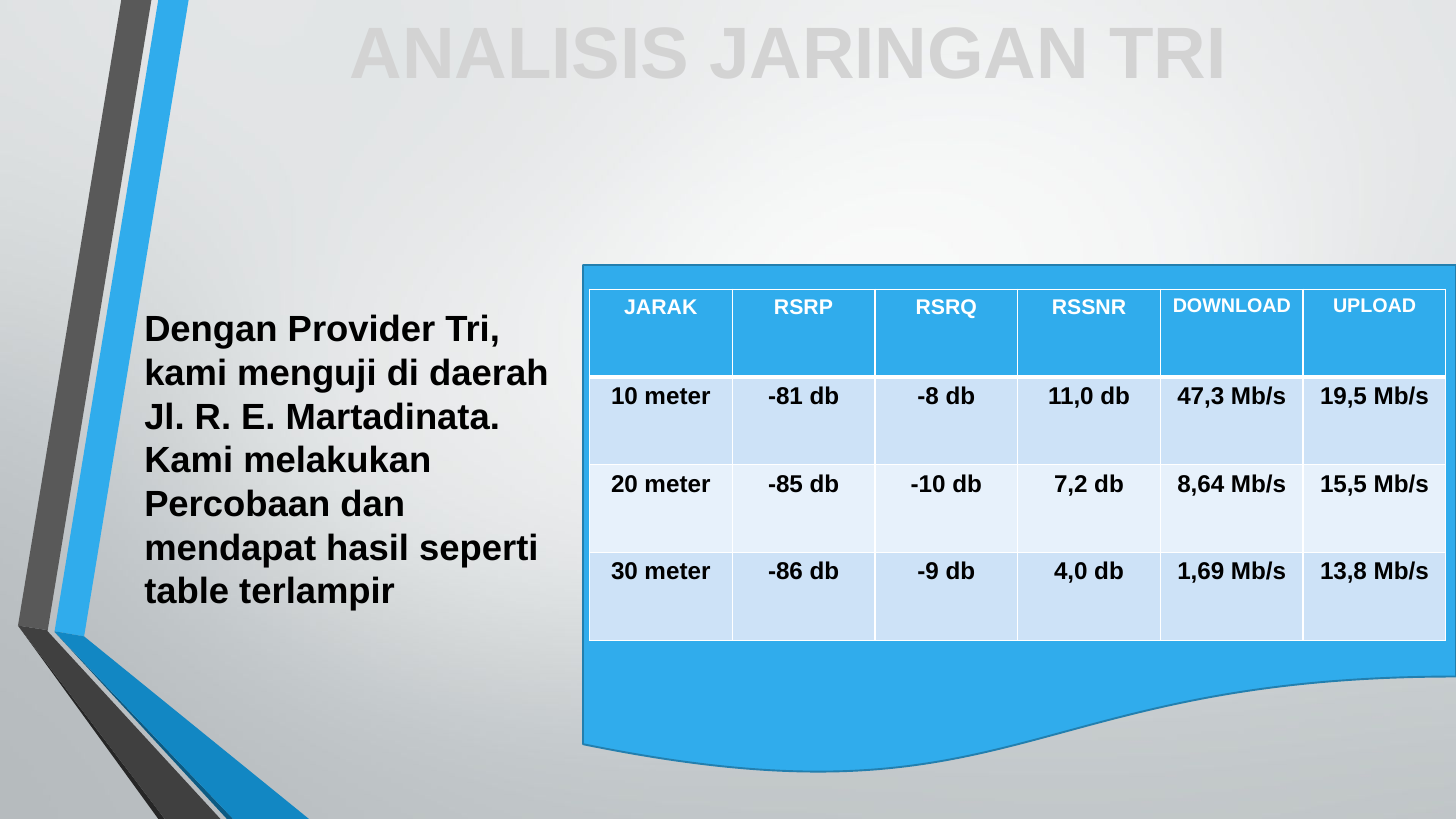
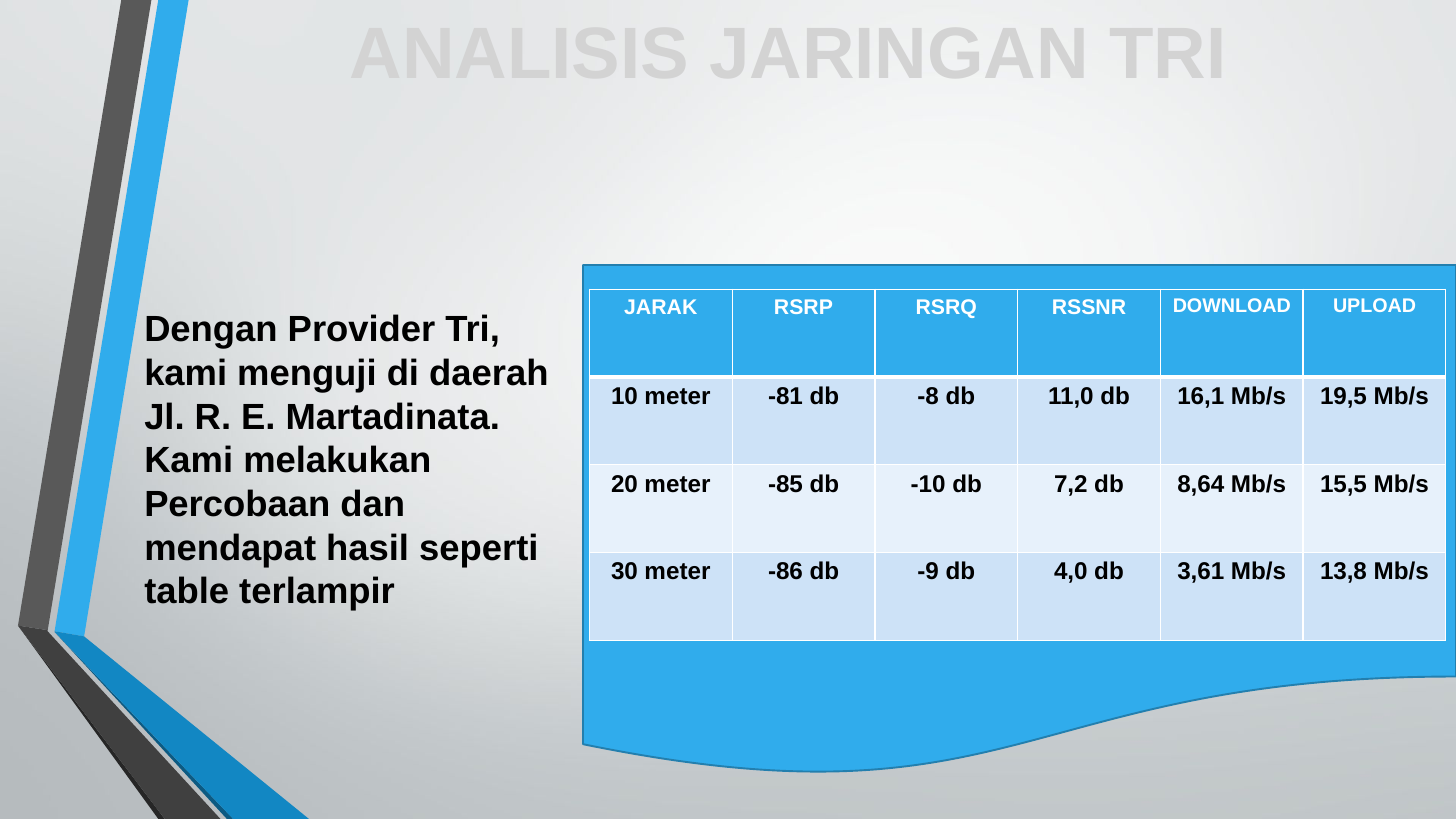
47,3: 47,3 -> 16,1 (1201, 396)
1,69: 1,69 -> 3,61 (1201, 572)
